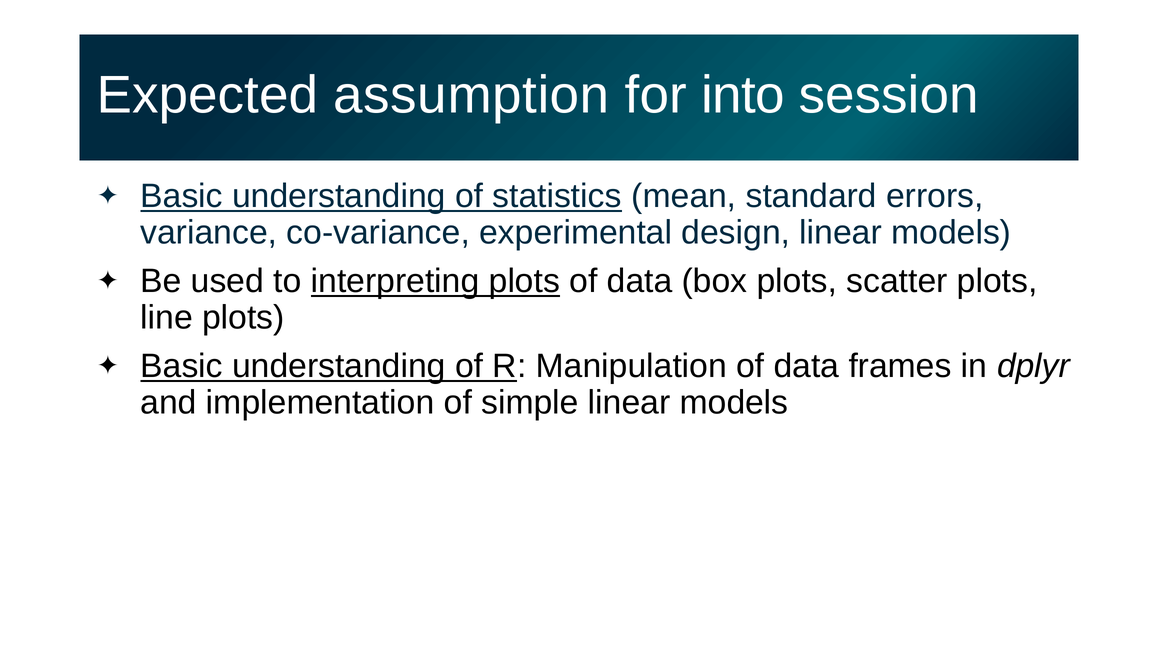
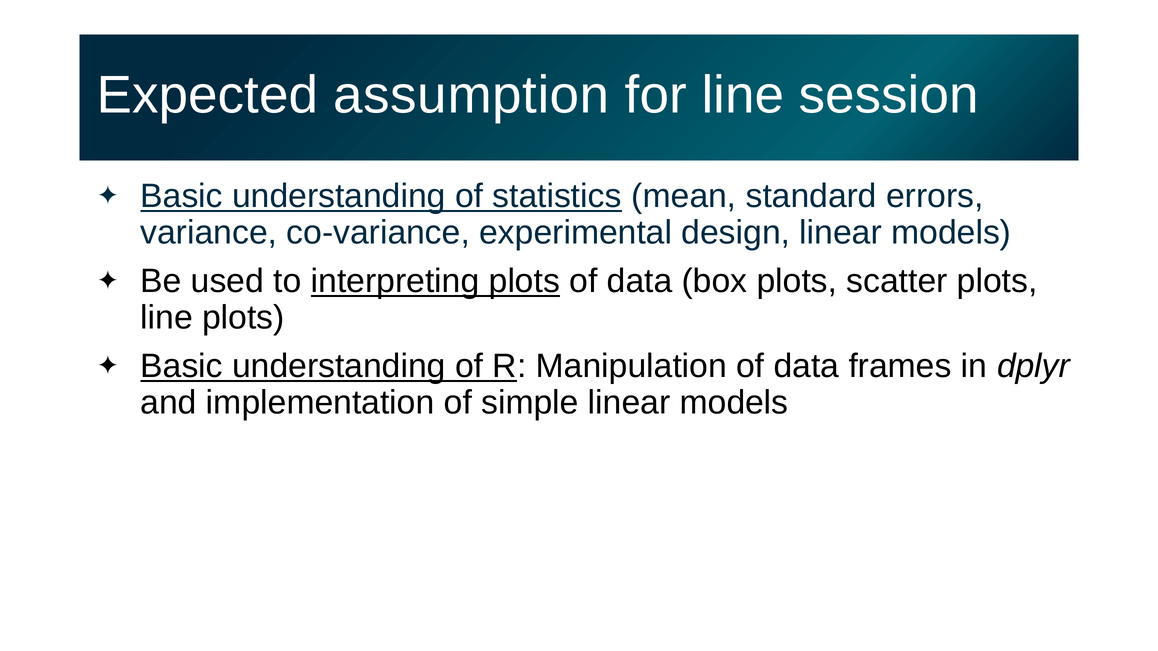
for into: into -> line (743, 95)
